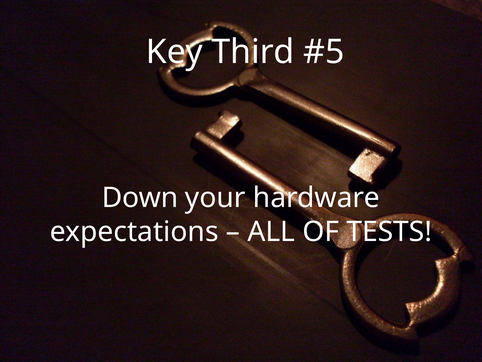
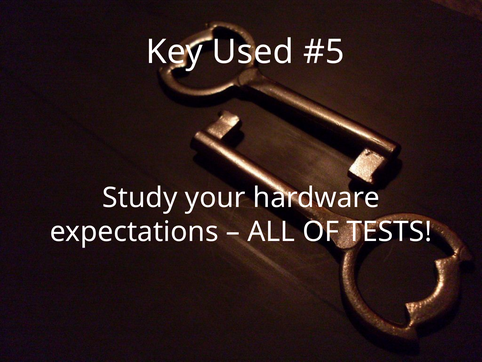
Third: Third -> Used (253, 52)
Down: Down -> Study (140, 198)
